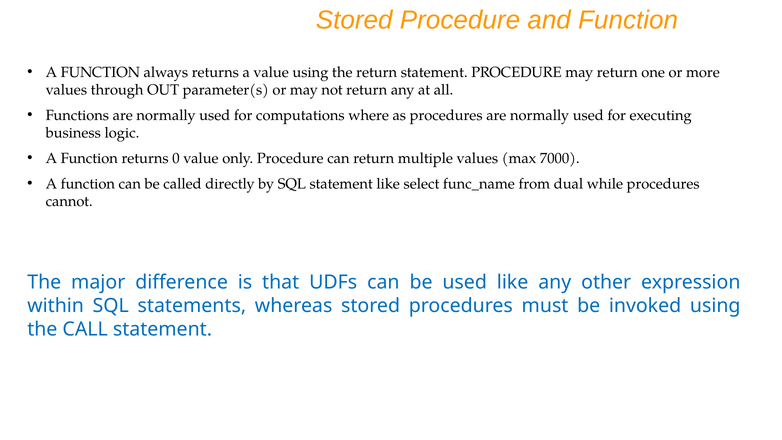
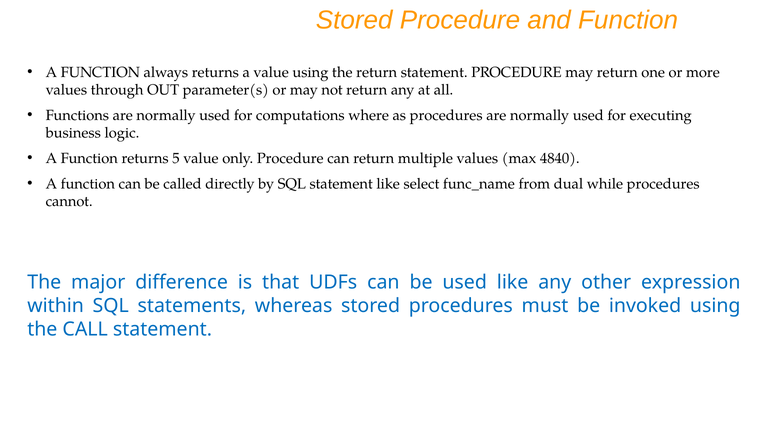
0: 0 -> 5 (176, 158)
7000: 7000 -> 4840 (560, 158)
